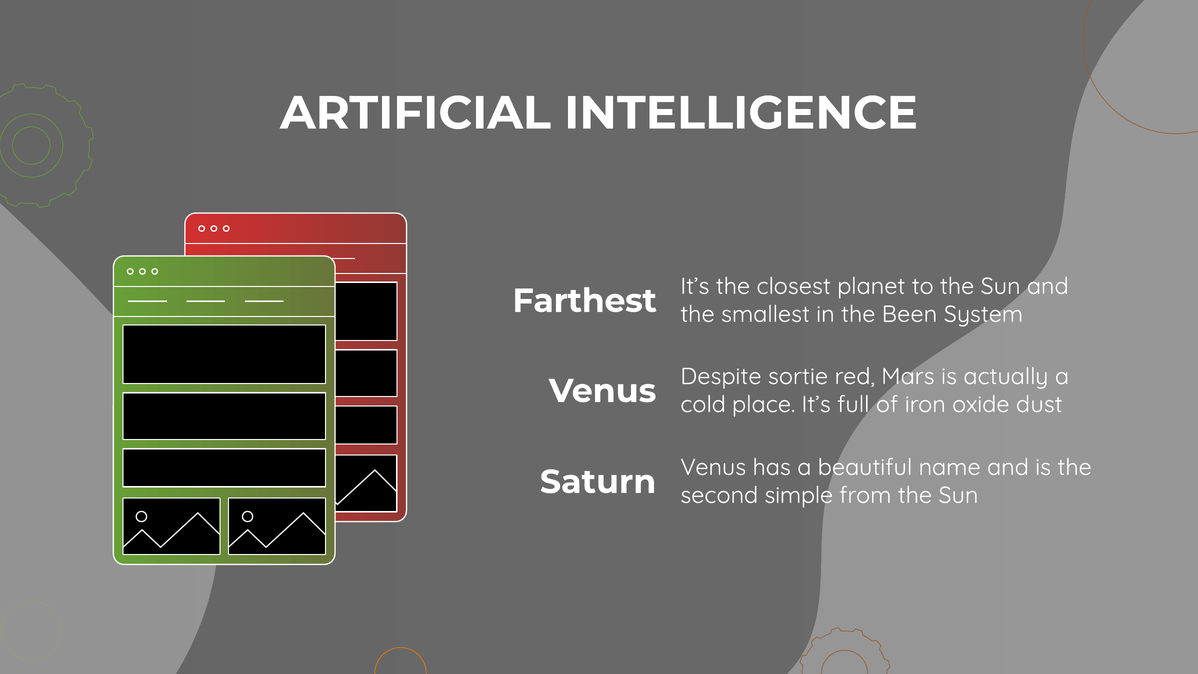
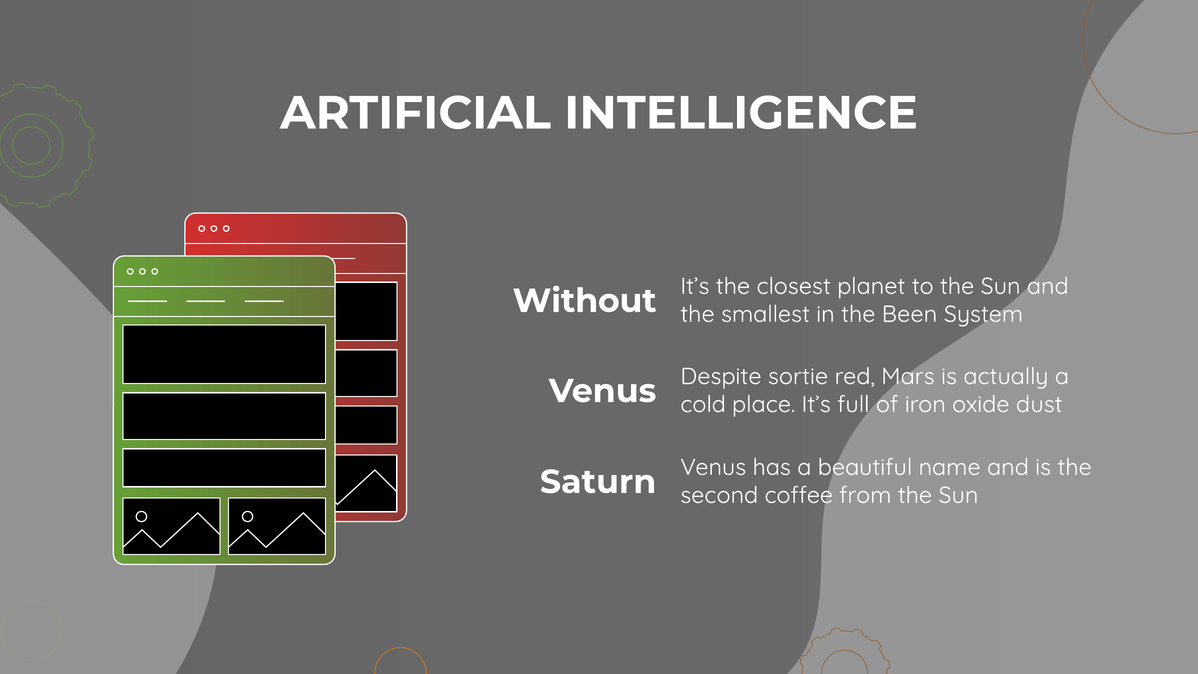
Farthest: Farthest -> Without (585, 301)
simple: simple -> coffee (799, 495)
